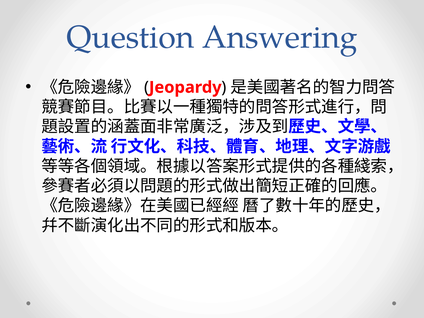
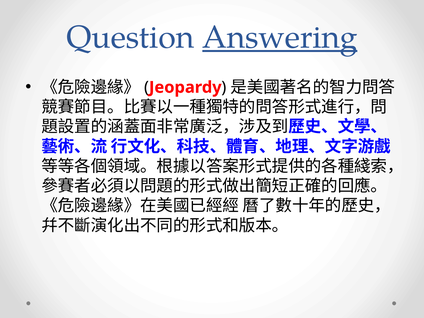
Answering underline: none -> present (280, 37)
